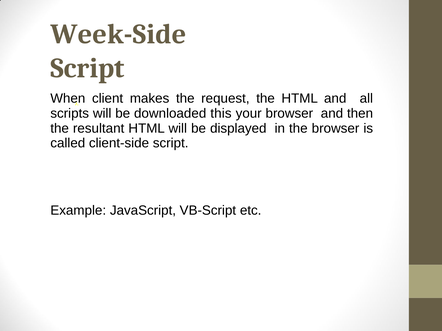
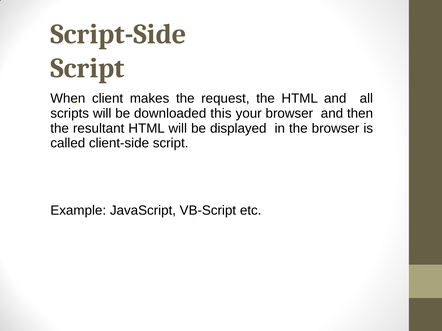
Week-Side: Week-Side -> Script-Side (118, 34)
